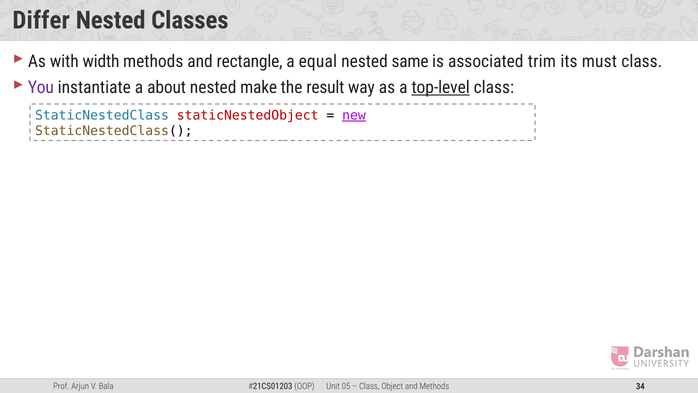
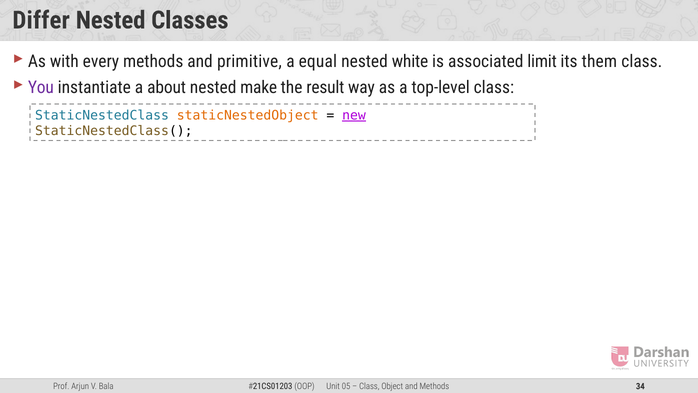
width: width -> every (101, 61)
rectangle: rectangle -> primitive (249, 61)
same: same -> white (410, 61)
trim: trim -> limit (542, 61)
must: must -> them (599, 61)
top-level underline: present -> none (441, 87)
staticNestedObject colour: red -> orange (248, 115)
